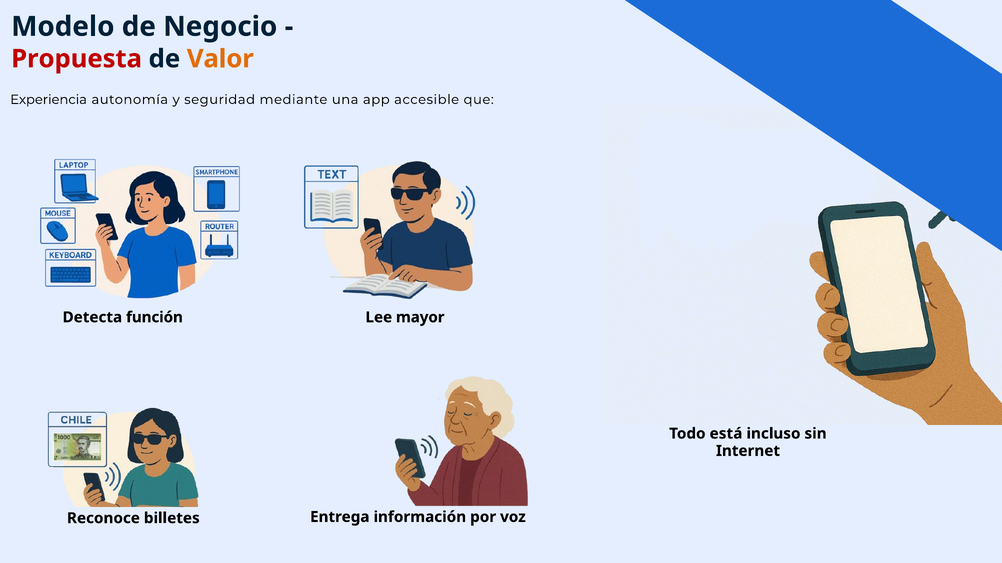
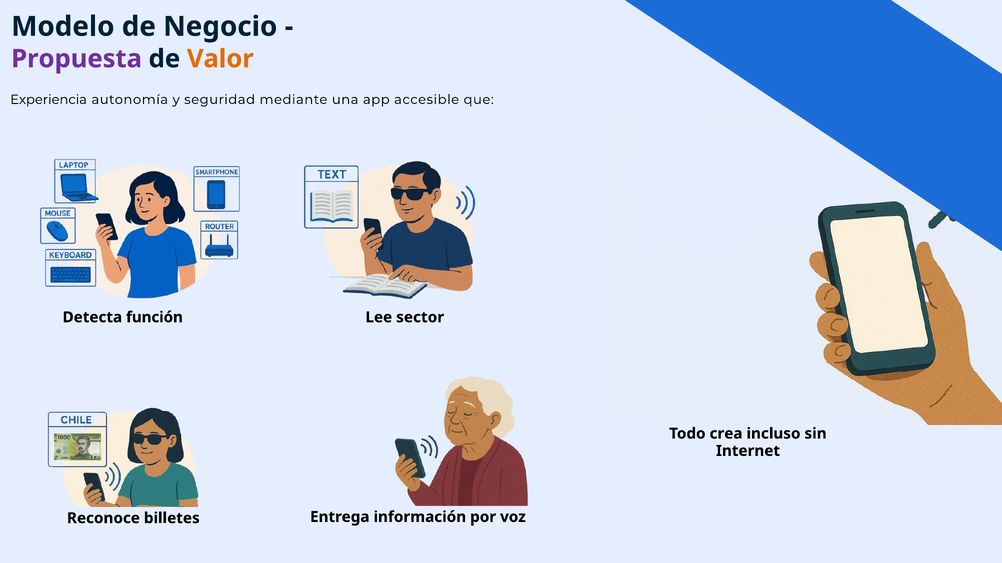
Propuesta colour: red -> purple (77, 59)
mayor: mayor -> sector (420, 318)
está: está -> crea (726, 434)
